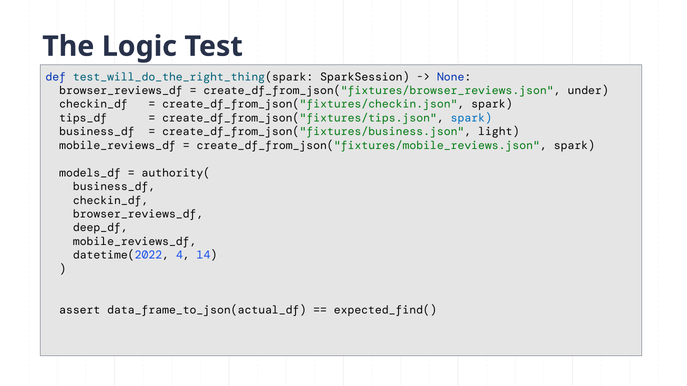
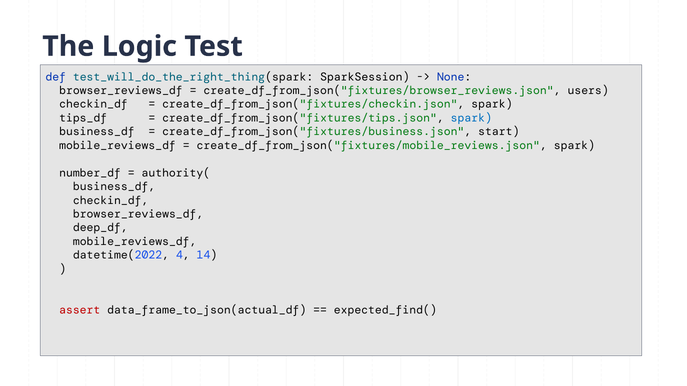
under: under -> users (588, 91)
light: light -> start (499, 132)
models_df: models_df -> number_df (90, 173)
assert colour: black -> red (80, 310)
